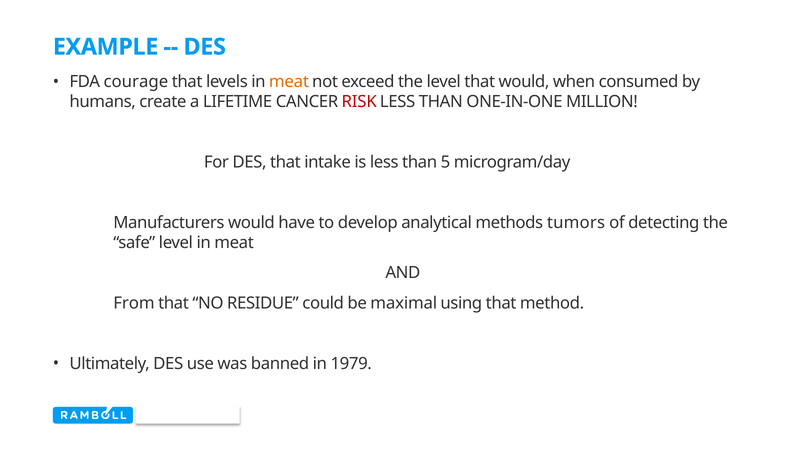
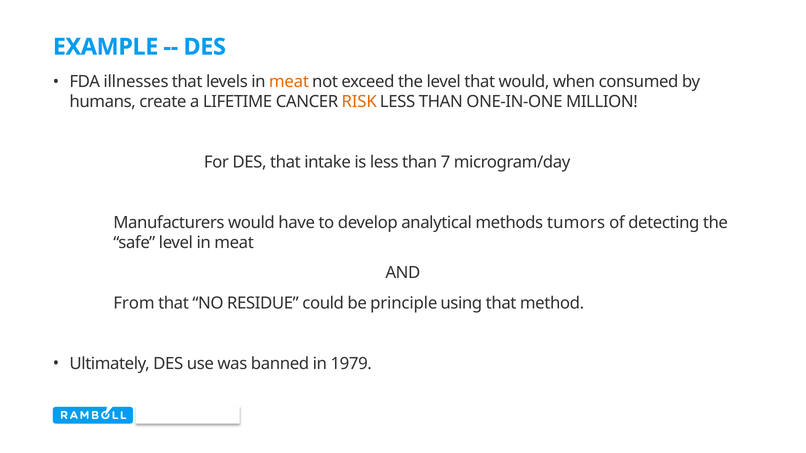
courage: courage -> illnesses (136, 82)
RISK colour: red -> orange (359, 102)
5: 5 -> 7 (445, 162)
maximal: maximal -> principle (404, 303)
